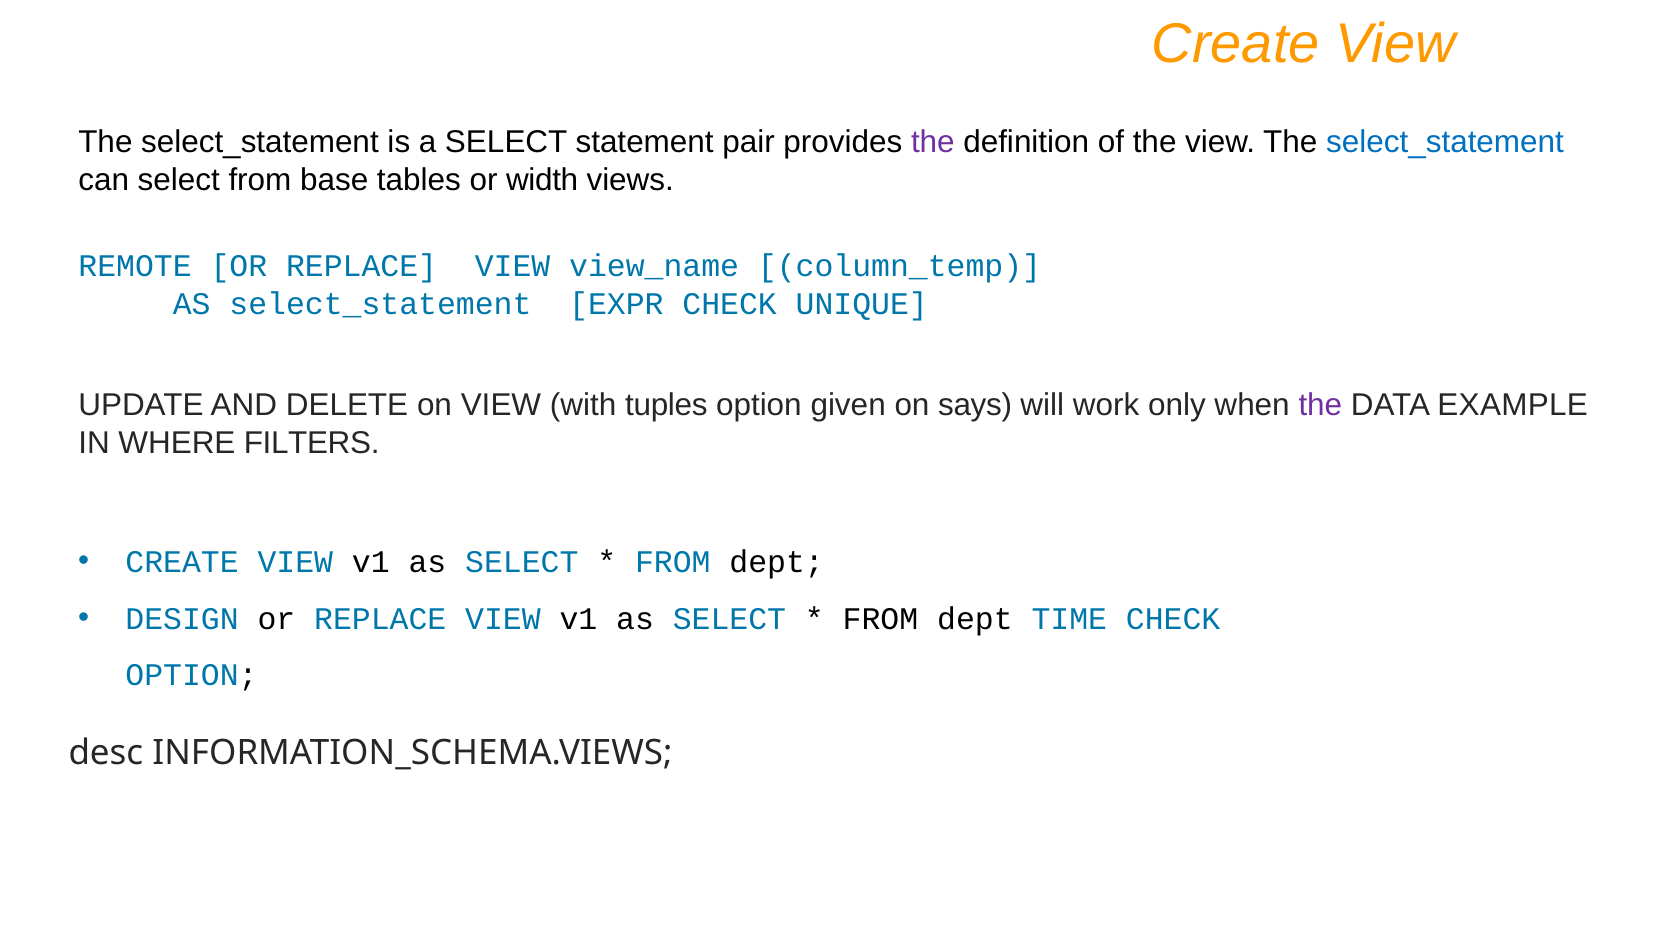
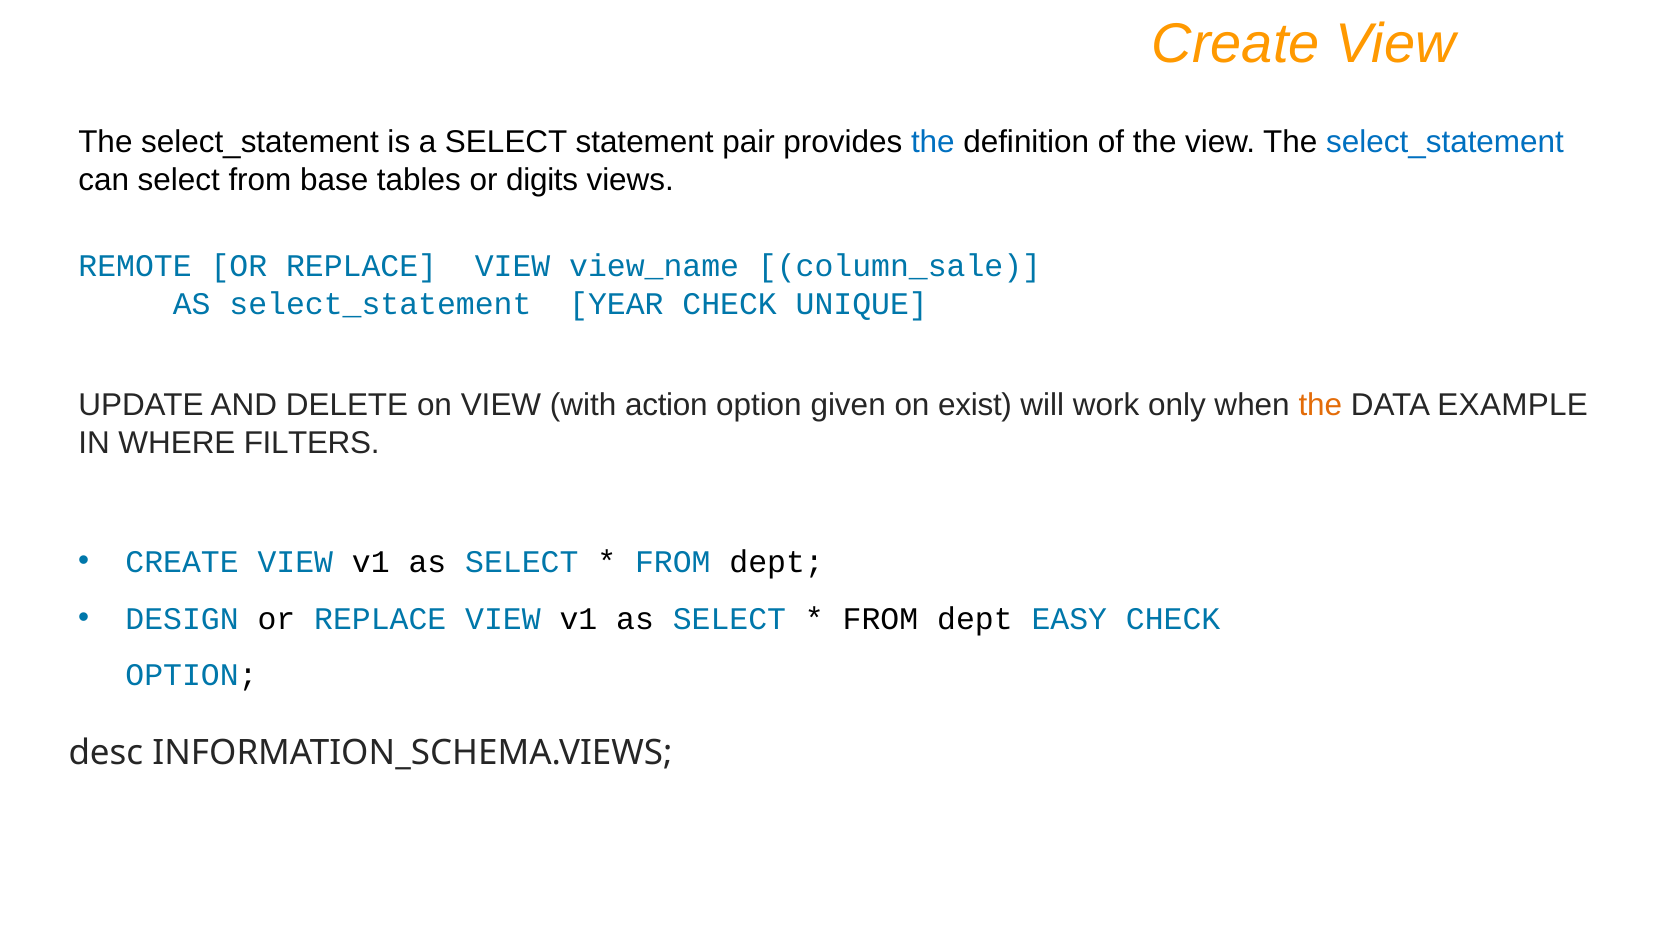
the colour: purple -> blue (933, 143)
width: width -> digits (542, 180)
column_temp: column_temp -> column_sale (900, 266)
EXPR: EXPR -> YEAR (616, 304)
tuples: tuples -> action (666, 405)
says: says -> exist (975, 405)
the colour: purple -> orange (1320, 405)
TIME: TIME -> EASY (1069, 619)
